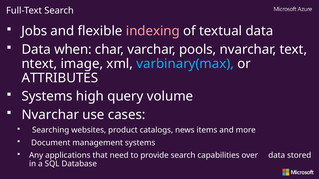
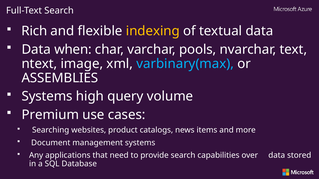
Jobs: Jobs -> Rich (34, 31)
indexing colour: pink -> yellow (153, 31)
ATTRIBUTES: ATTRIBUTES -> ASSEMBLIES (60, 78)
Nvarchar: Nvarchar -> Premium (50, 115)
